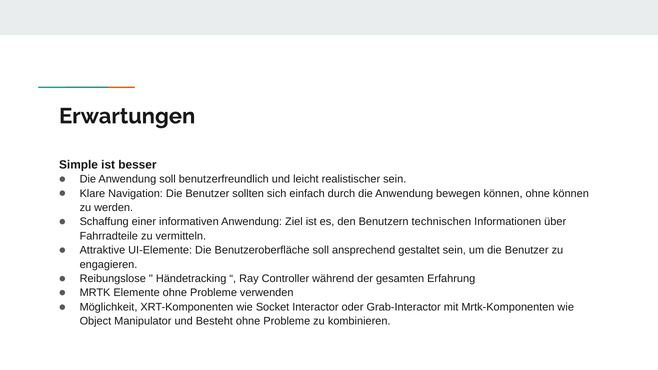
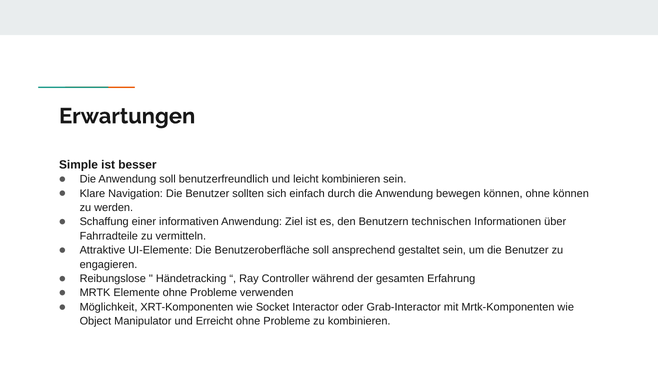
leicht realistischer: realistischer -> kombinieren (351, 179)
Besteht: Besteht -> Erreicht (214, 321)
